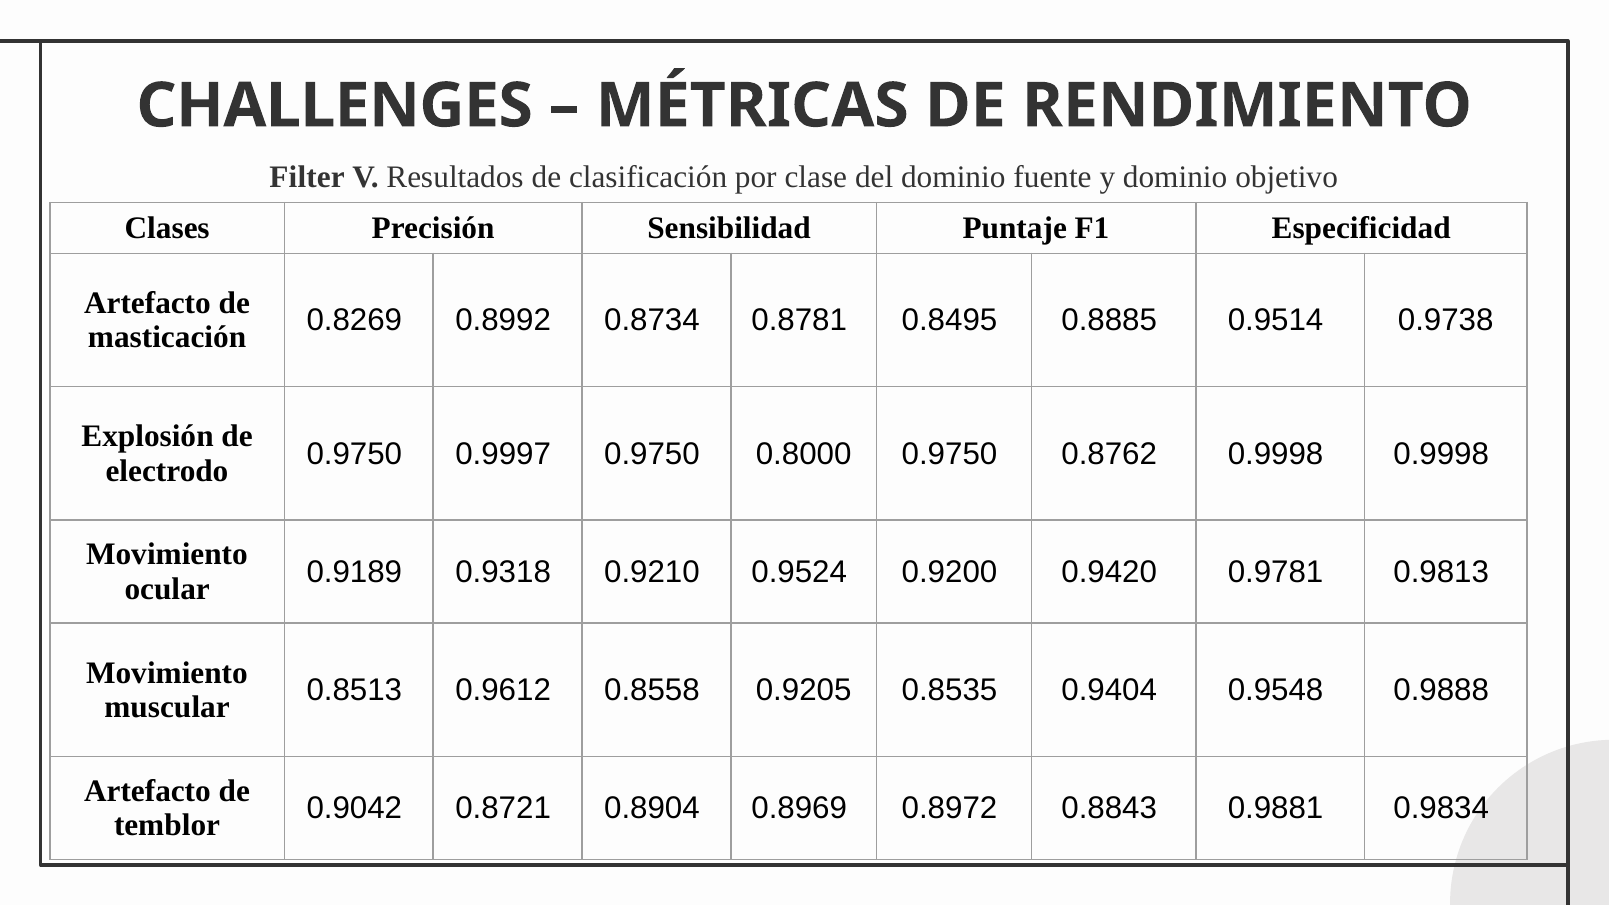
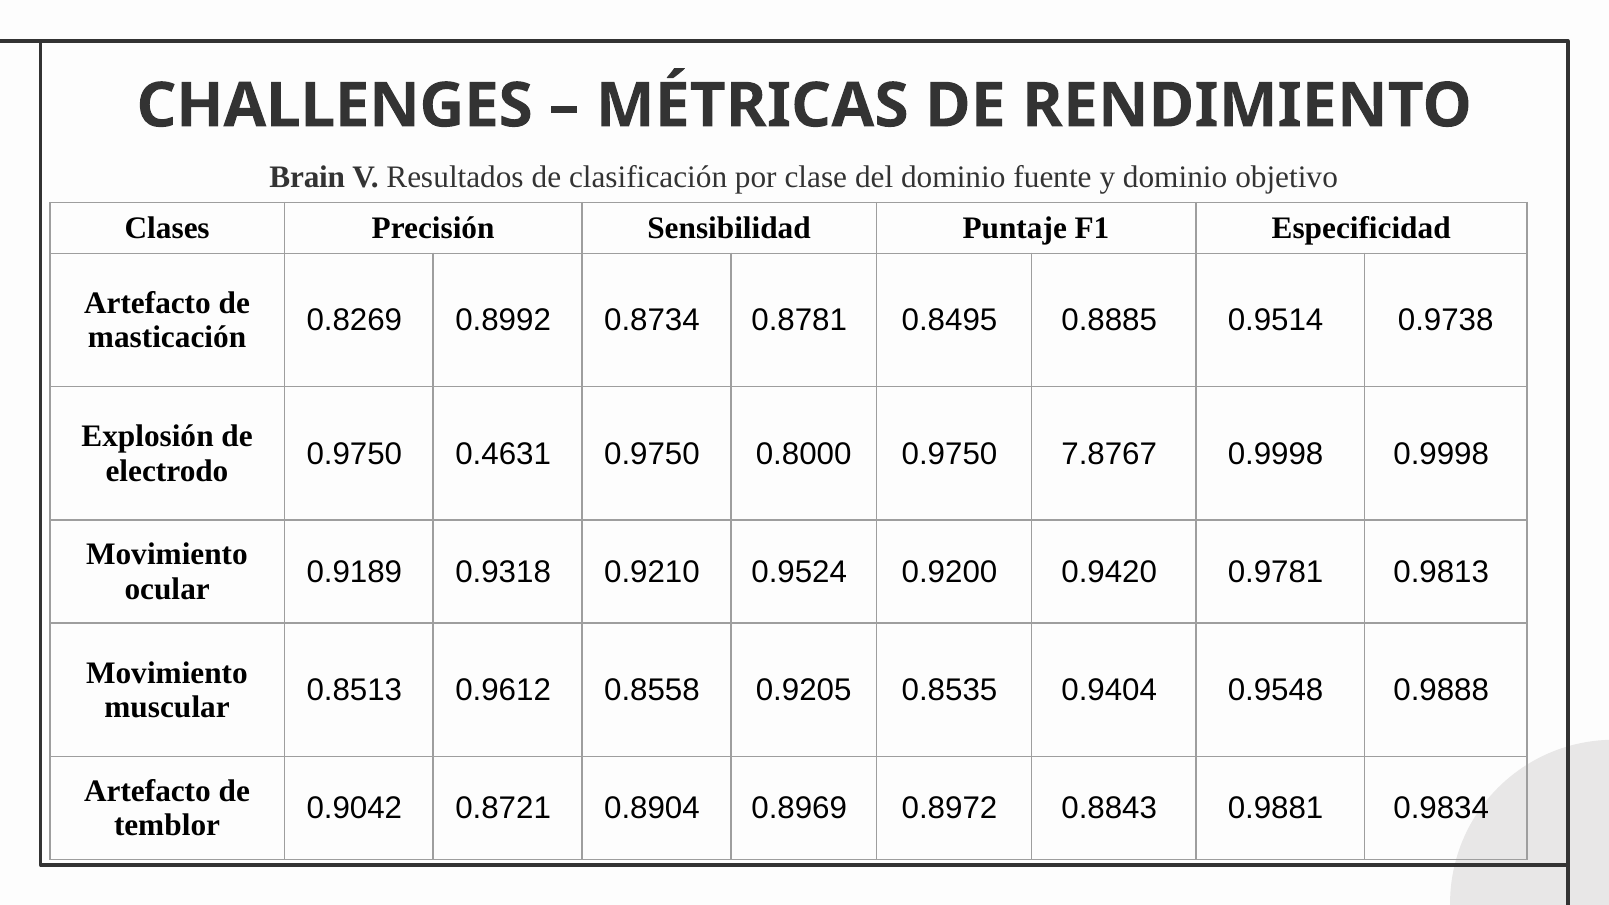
Filter: Filter -> Brain (307, 177)
0.9997: 0.9997 -> 0.4631 (503, 454)
0.8762: 0.8762 -> 7.8767 (1109, 454)
